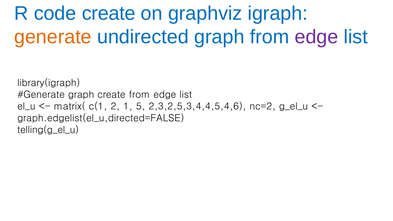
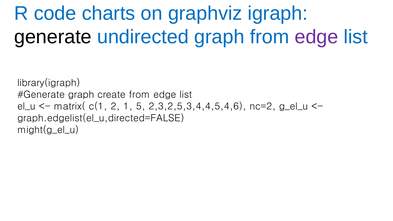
code create: create -> charts (109, 13)
generate colour: orange -> black (53, 37)
telling(g_el_u: telling(g_el_u -> might(g_el_u (48, 130)
